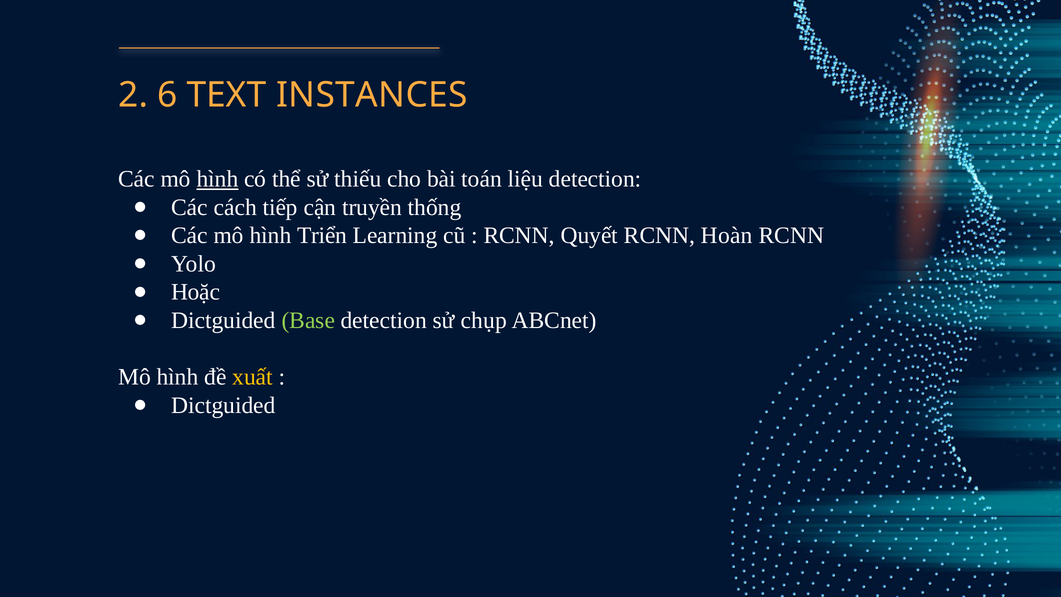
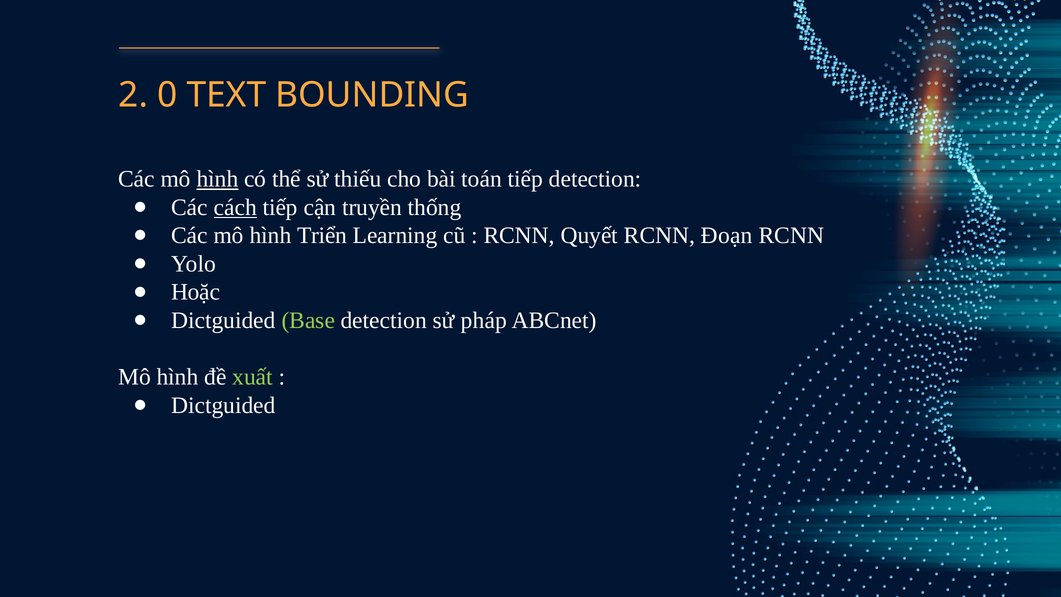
6: 6 -> 0 (167, 95)
INSTANCES: INSTANCES -> BOUNDING (372, 95)
toán liệu: liệu -> tiếp (525, 179)
cách underline: none -> present (235, 207)
Hoàn: Hoàn -> Đoạn (727, 236)
chụp: chụp -> pháp (484, 320)
xuất colour: yellow -> light green (253, 377)
